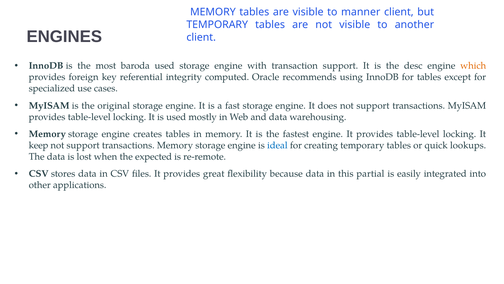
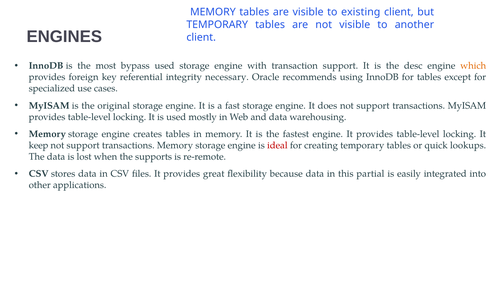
manner: manner -> existing (361, 12)
baroda: baroda -> bypass (135, 66)
computed: computed -> necessary (227, 77)
ideal colour: blue -> red (277, 145)
expected: expected -> supports (154, 156)
